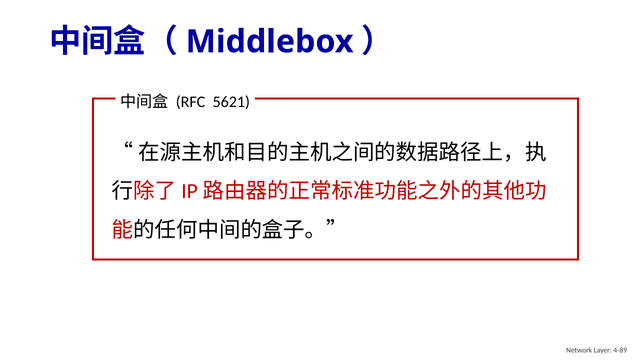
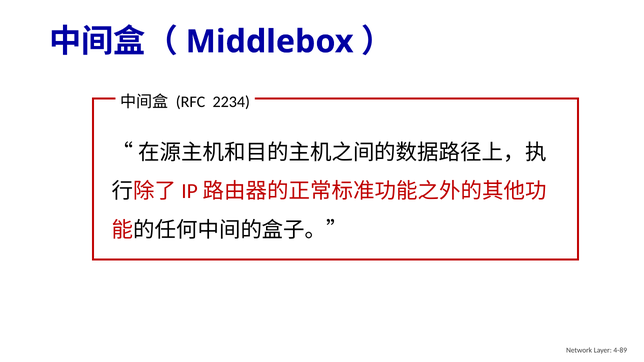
5621: 5621 -> 2234 (231, 102)
